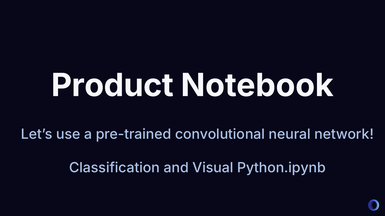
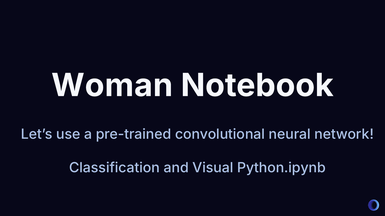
Product: Product -> Woman (112, 86)
